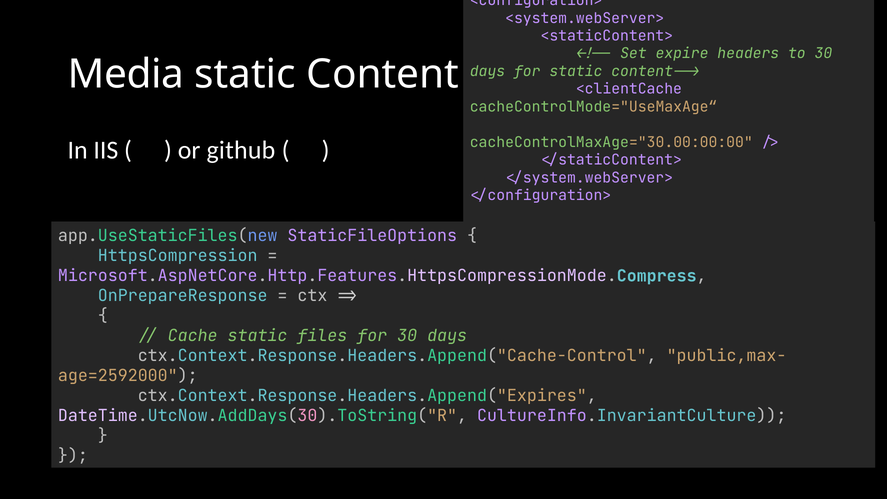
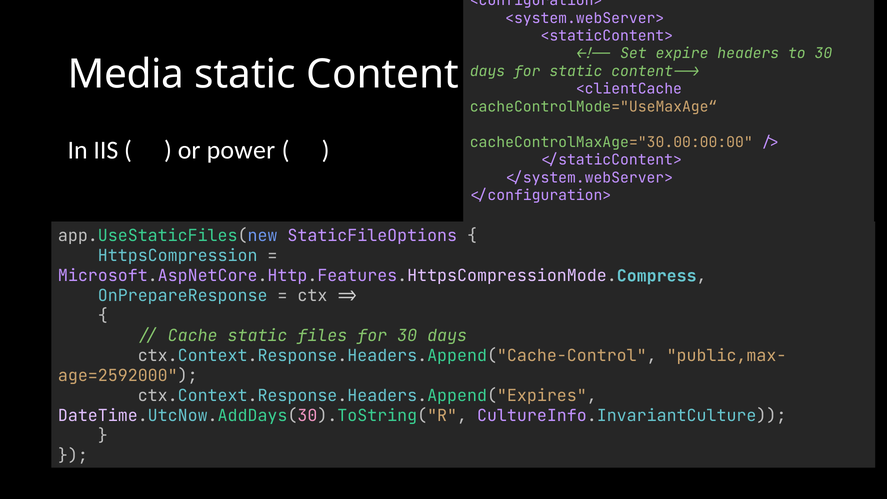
github: github -> power (241, 150)
